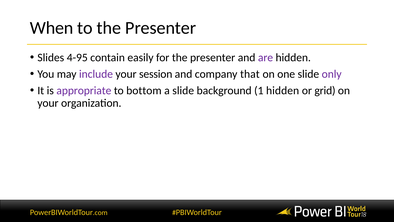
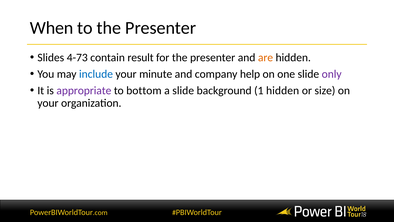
4-95: 4-95 -> 4-73 (77, 57)
easily: easily -> result (141, 57)
are colour: purple -> orange (265, 57)
include colour: purple -> blue (96, 74)
session: session -> minute (156, 74)
that: that -> help (250, 74)
grid: grid -> size (325, 90)
